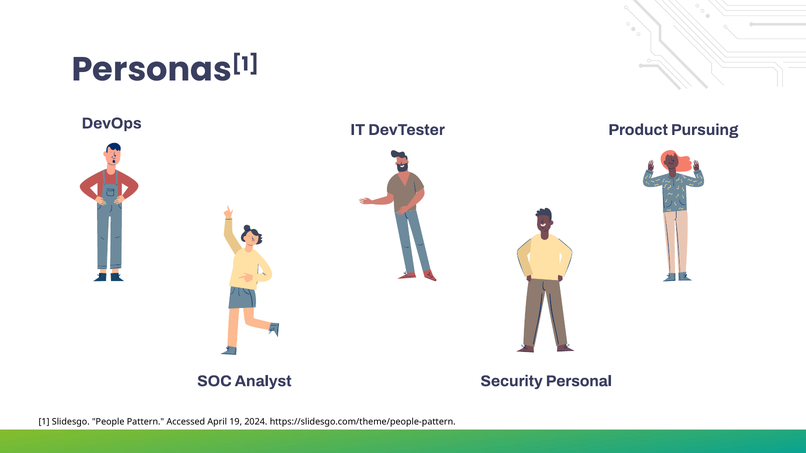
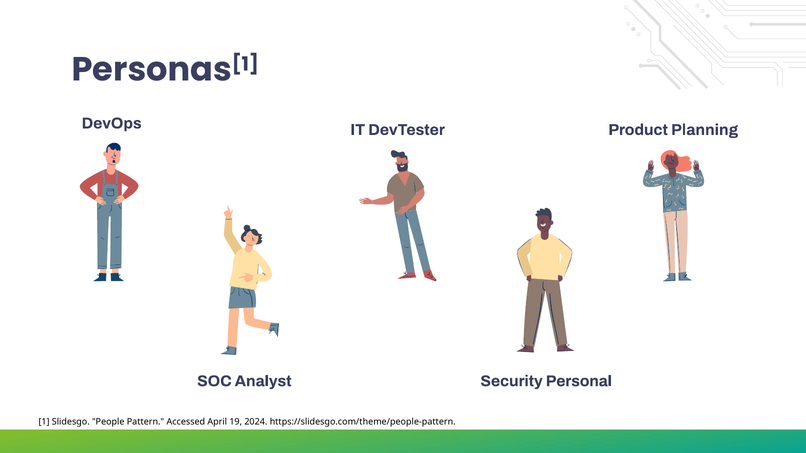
Pursuing: Pursuing -> Planning (705, 130)
